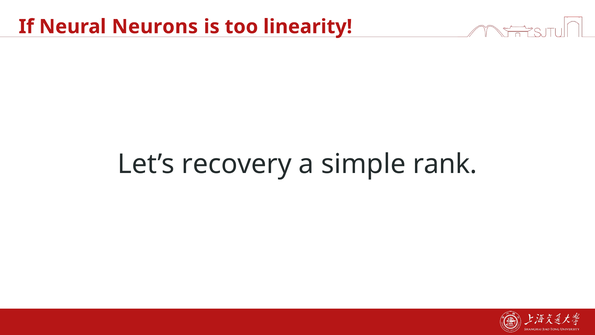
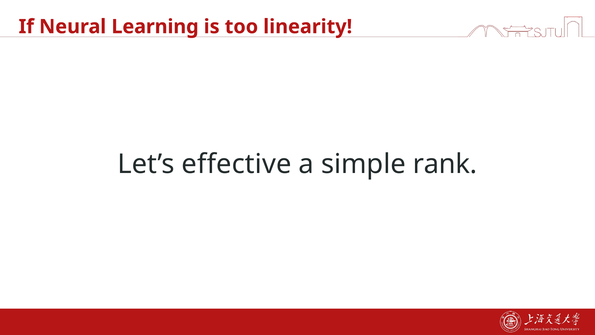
Neurons: Neurons -> Learning (155, 27)
recovery: recovery -> effective (237, 164)
